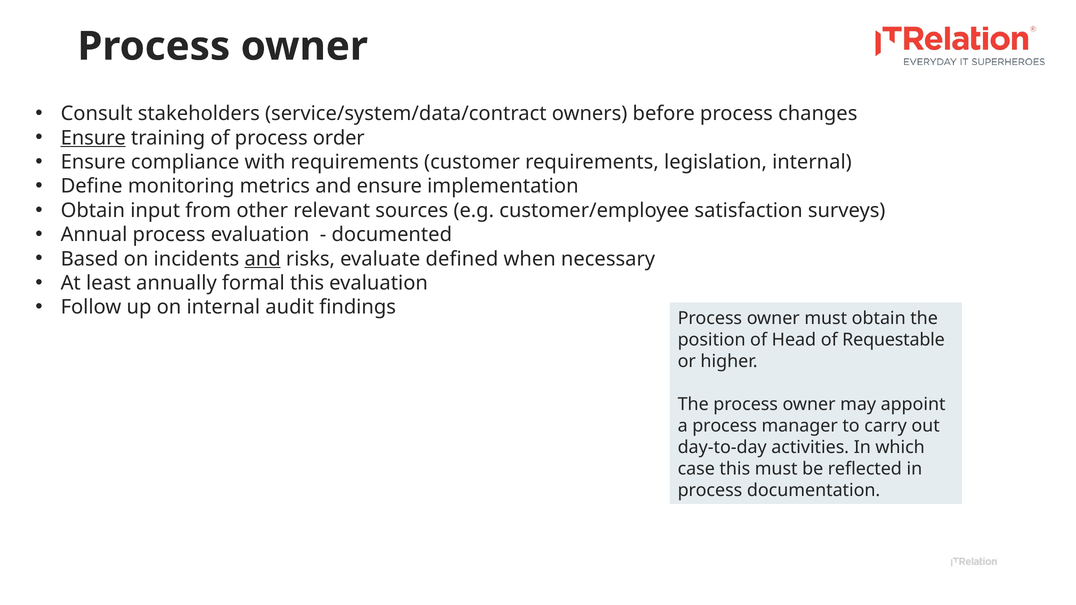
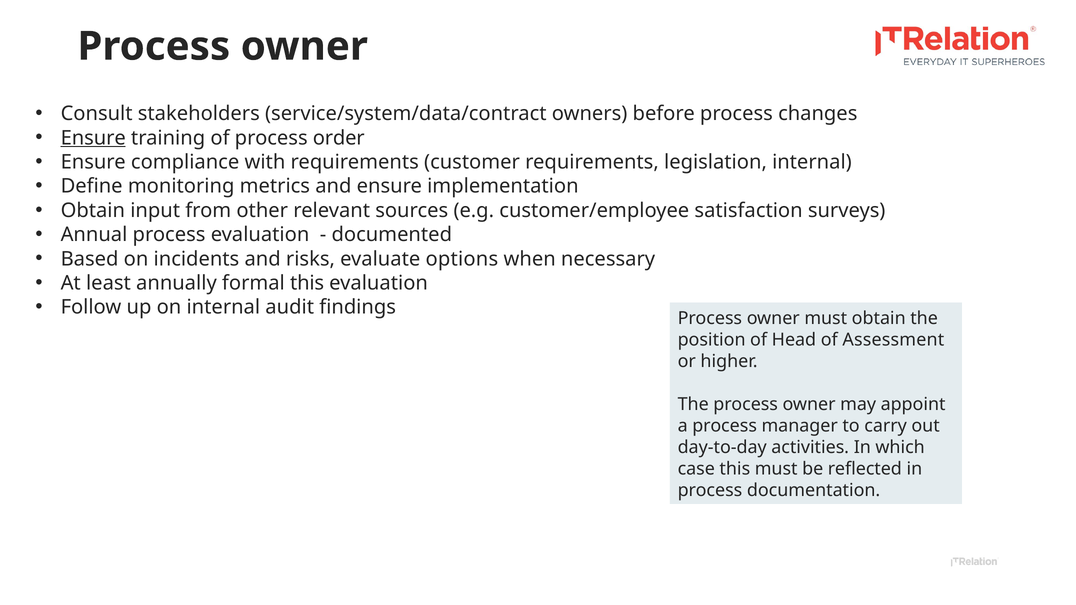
and underline: present -> none (263, 259)
defined: defined -> options (462, 259)
Requestable: Requestable -> Assessment (893, 340)
